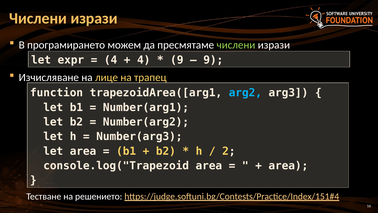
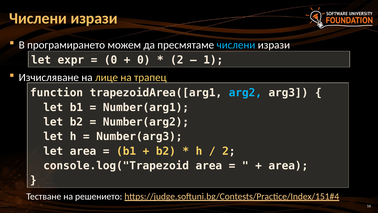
числени colour: light green -> light blue (236, 45)
4: 4 -> 0 (111, 60)
4: 4 -> 0 (144, 60)
9: 9 -> 2 (177, 60)
9: 9 -> 1 (213, 60)
